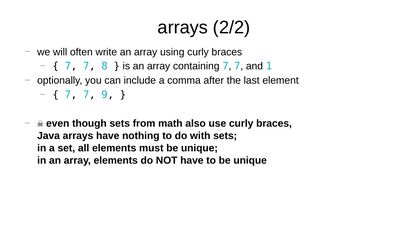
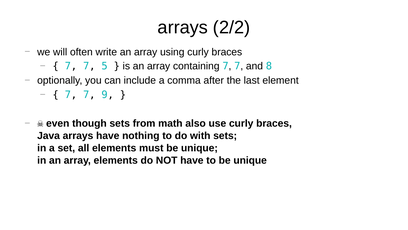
8: 8 -> 5 (105, 66)
1: 1 -> 8 (269, 66)
